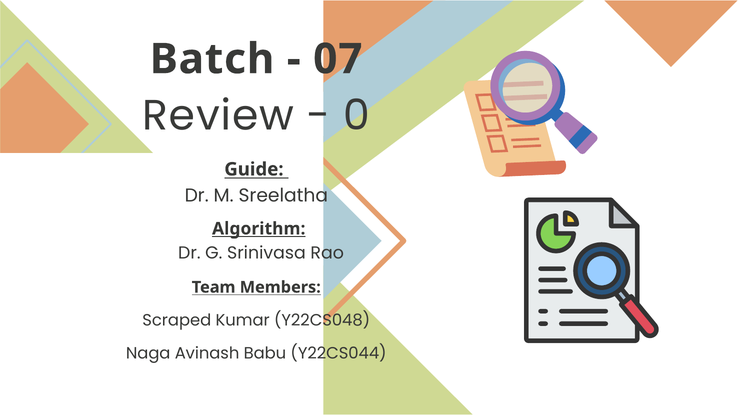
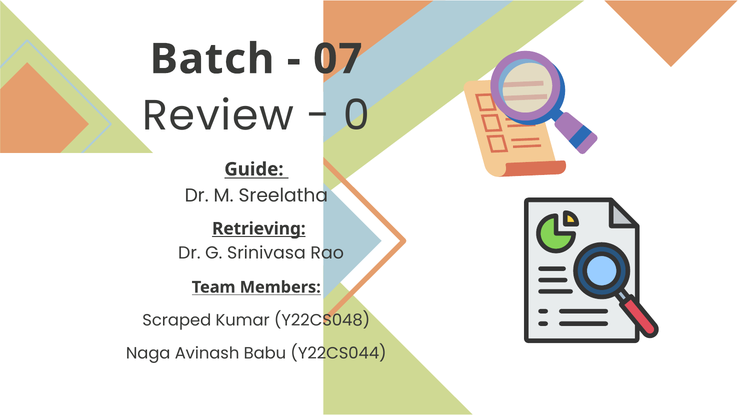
Algorithm: Algorithm -> Retrieving (259, 229)
